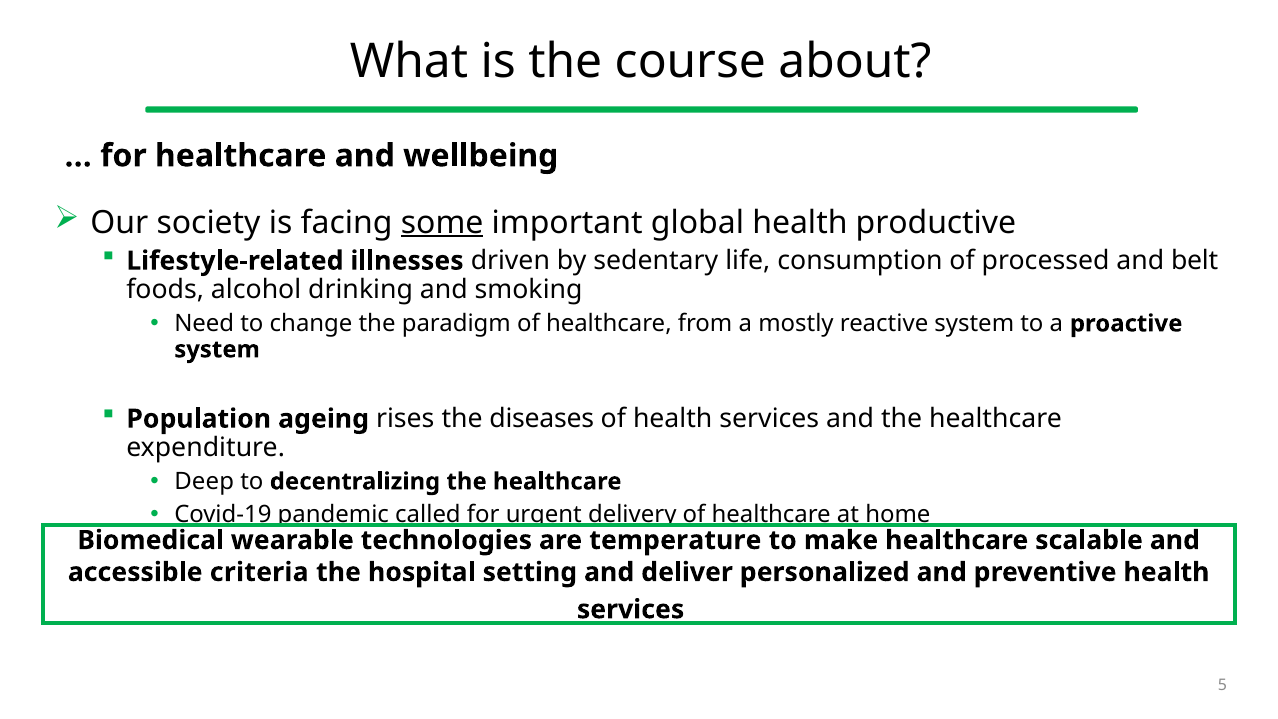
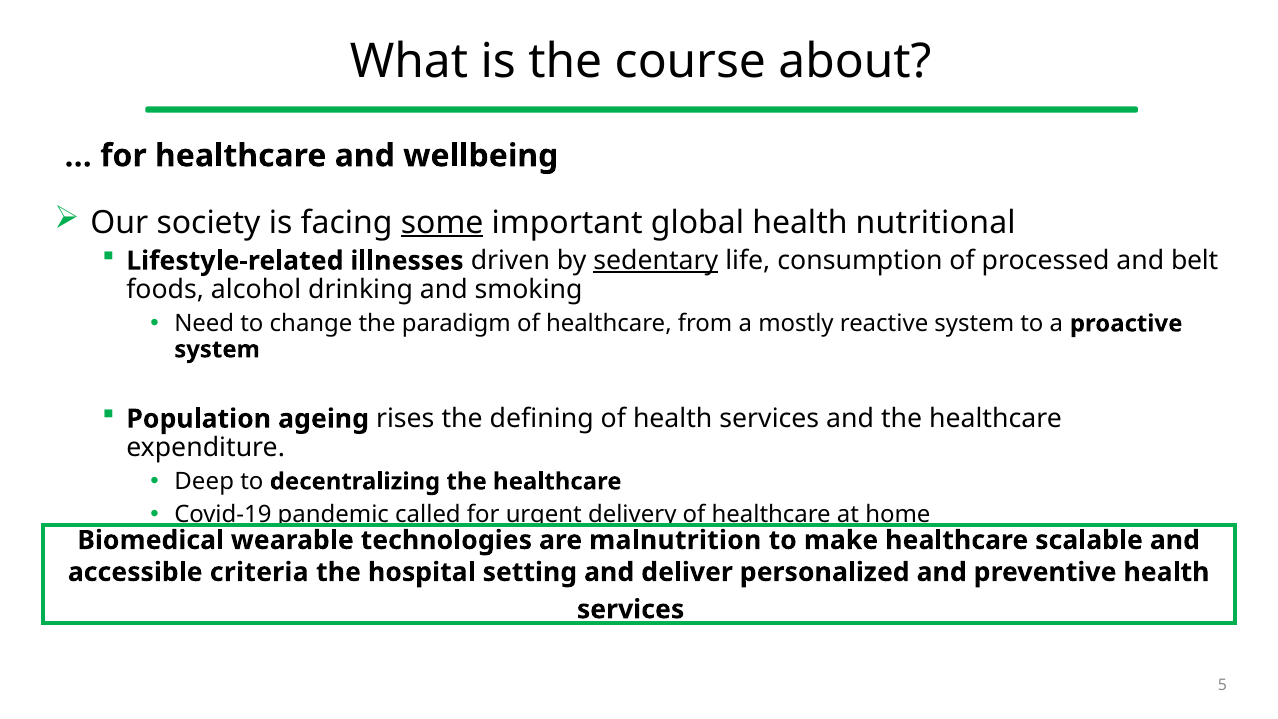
productive: productive -> nutritional (936, 223)
sedentary underline: none -> present (656, 261)
diseases: diseases -> defining (542, 419)
temperature: temperature -> malnutrition (675, 540)
